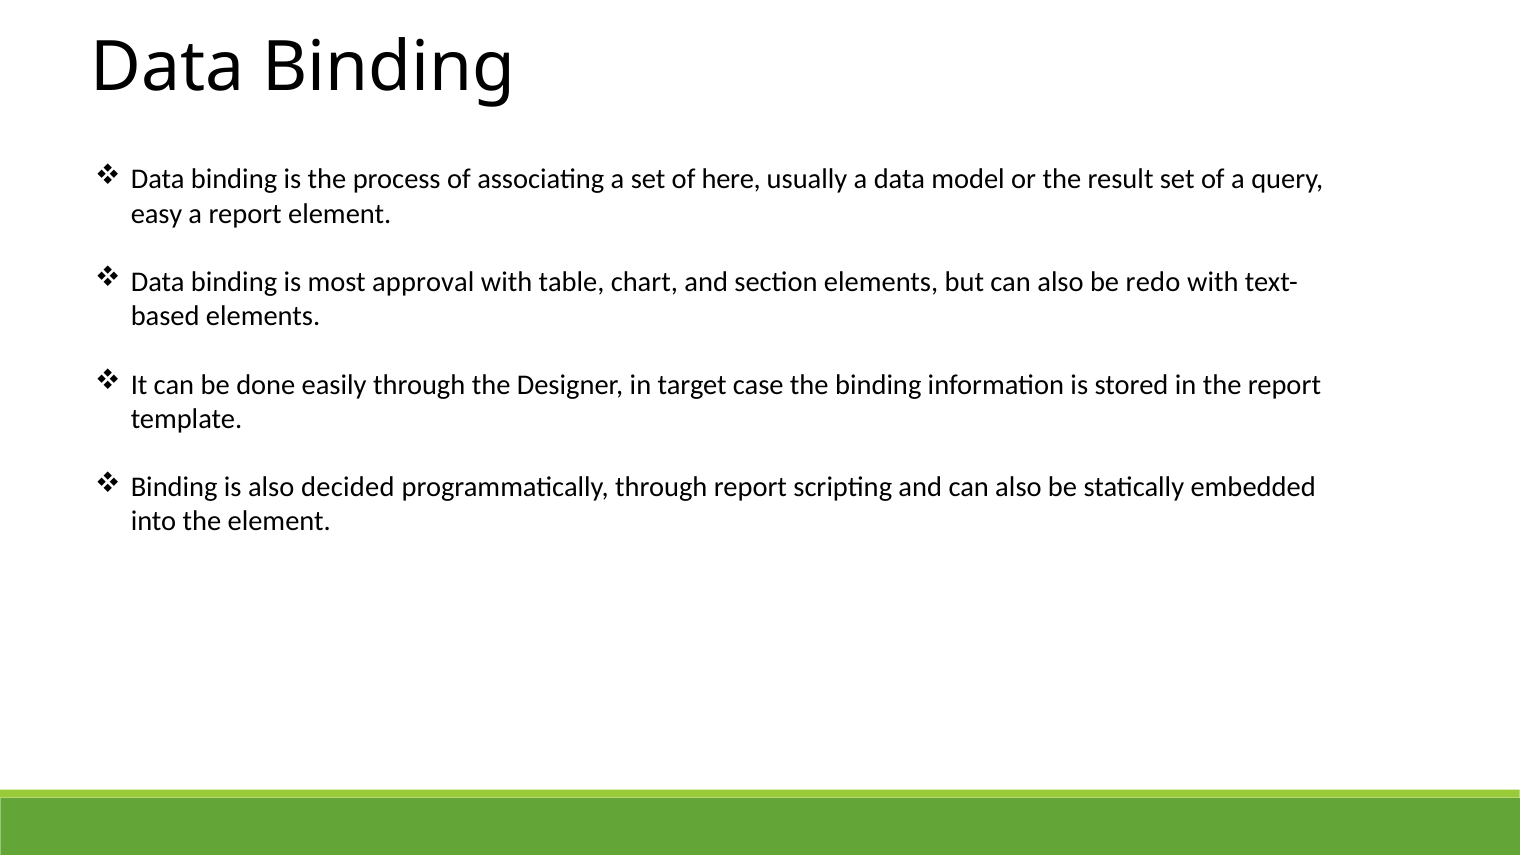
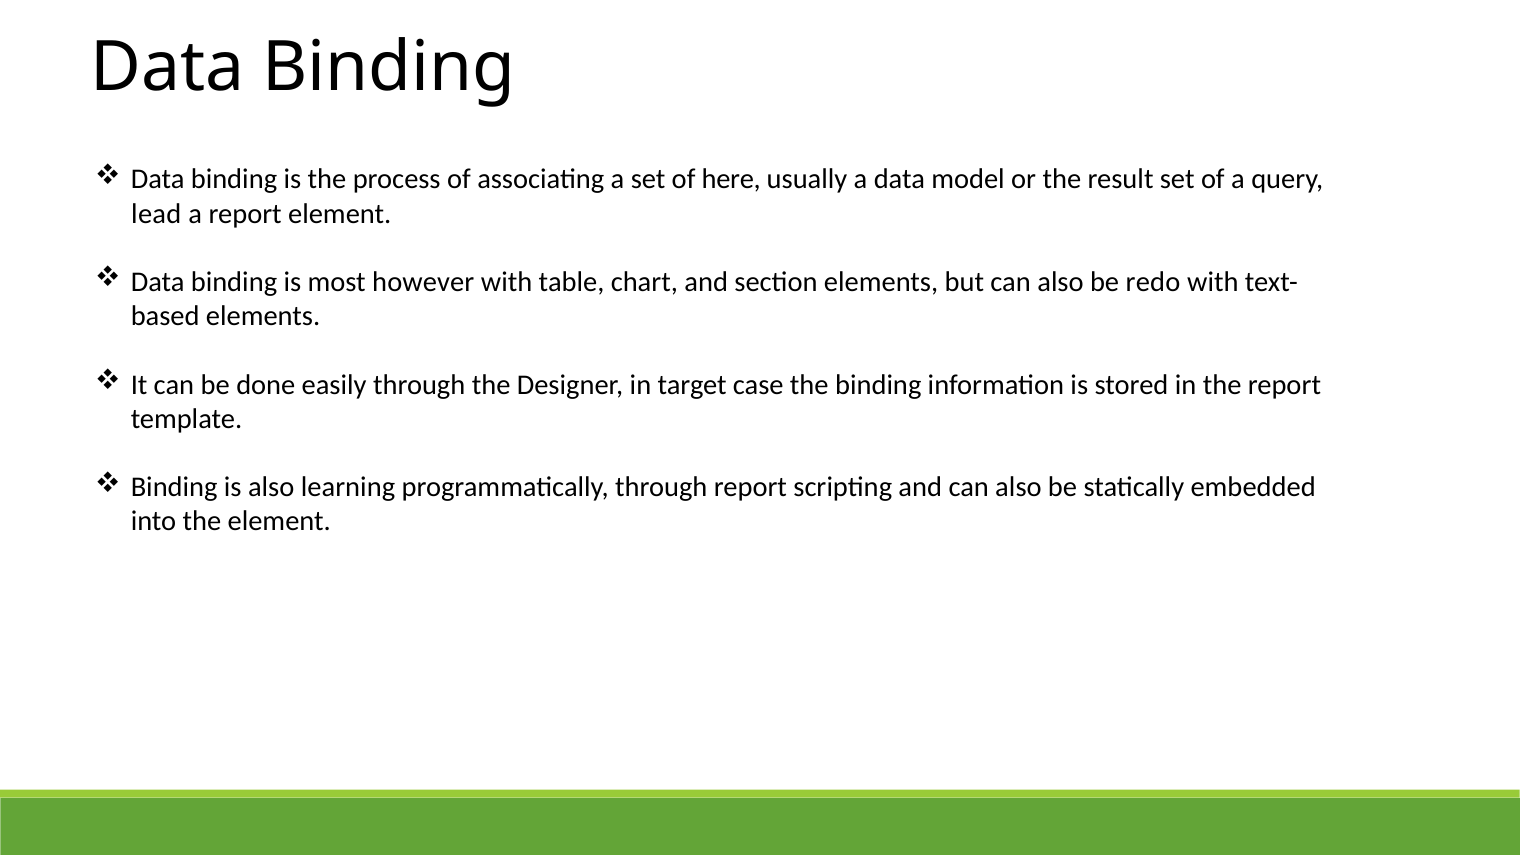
easy: easy -> lead (156, 214)
approval: approval -> however (423, 282)
decided: decided -> learning (348, 487)
